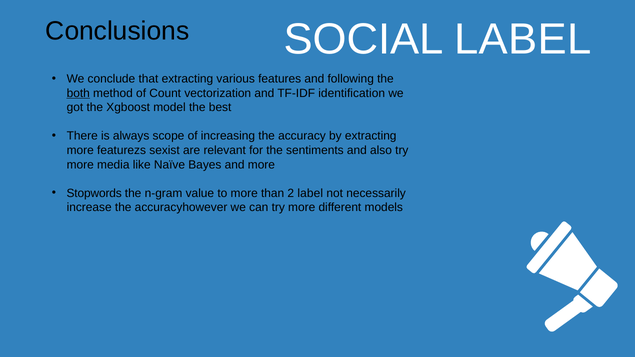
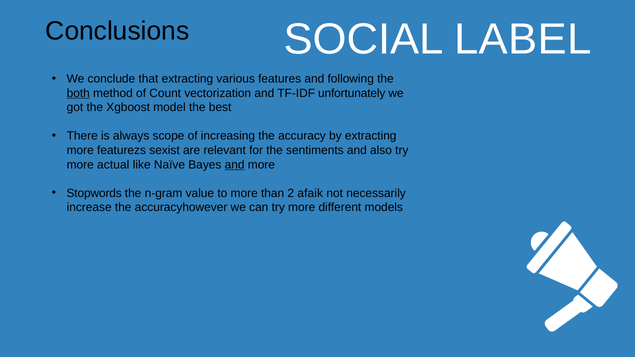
identification: identification -> unfortunately (352, 93)
media: media -> actual (113, 165)
and underline: none -> present (235, 165)
2 label: label -> afaik (310, 193)
